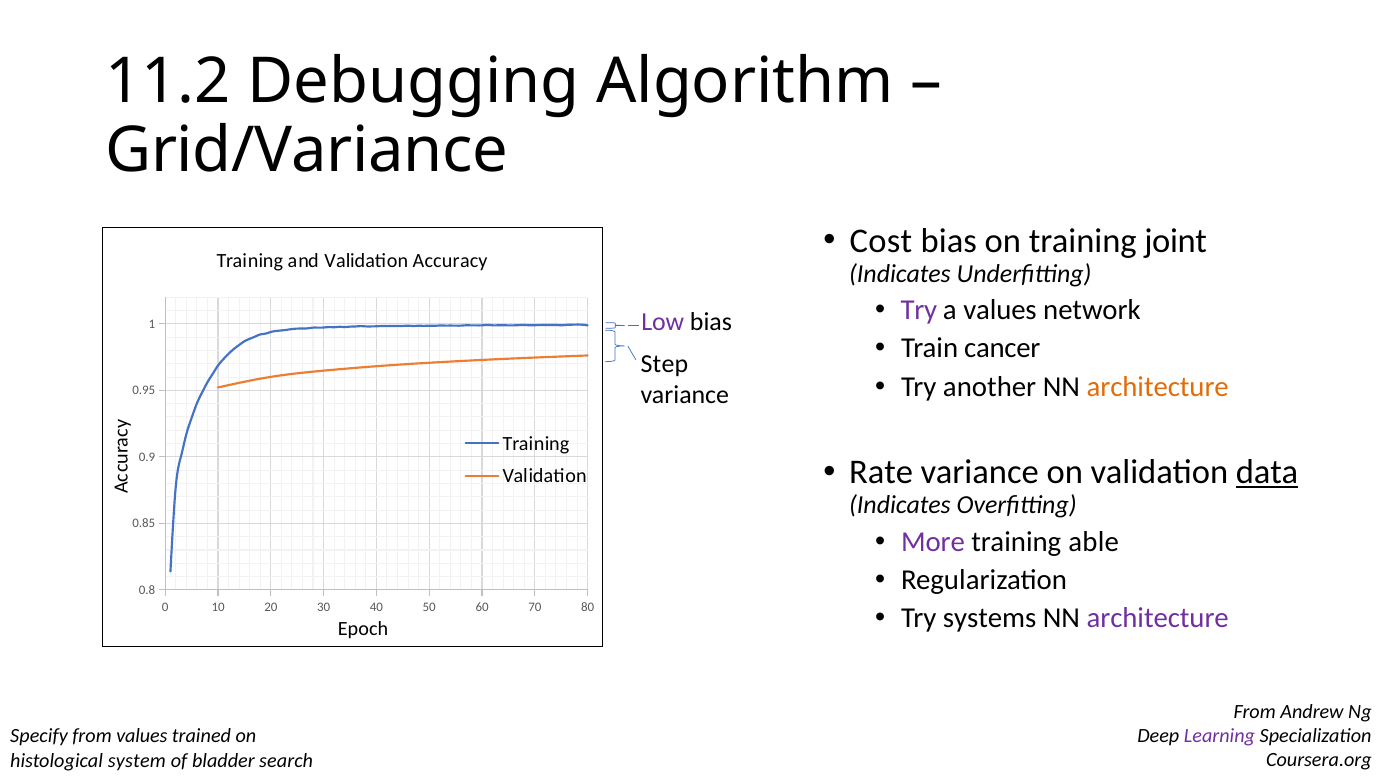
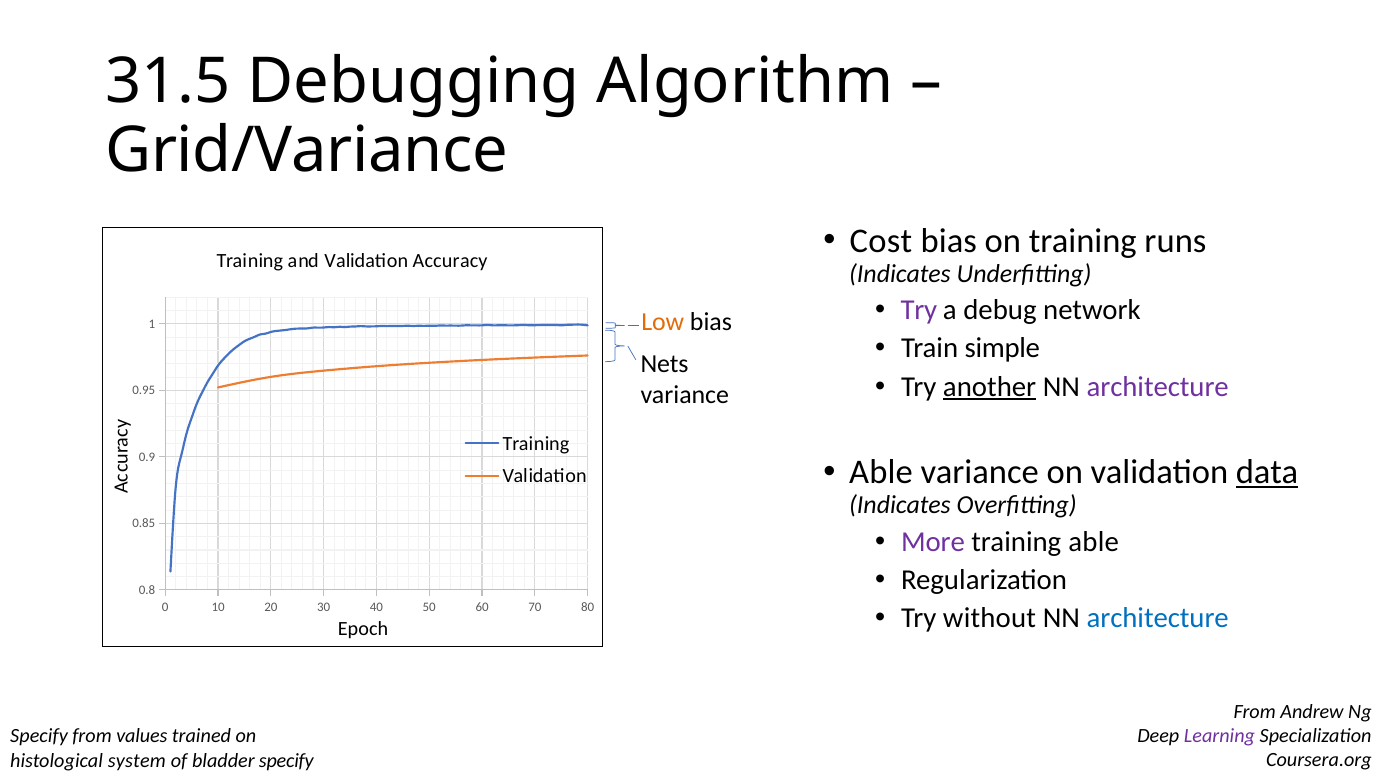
11.2: 11.2 -> 31.5 (168, 82)
joint: joint -> runs (1175, 241)
a values: values -> debug (1000, 310)
Low colour: purple -> orange (663, 323)
cancer: cancer -> simple (1002, 349)
Step: Step -> Nets (665, 364)
another underline: none -> present (990, 387)
architecture colour: orange -> purple (1158, 387)
Rate: Rate -> Able (881, 473)
systems: systems -> without (990, 619)
architecture colour: purple -> blue (1158, 619)
bladder search: search -> specify (286, 761)
